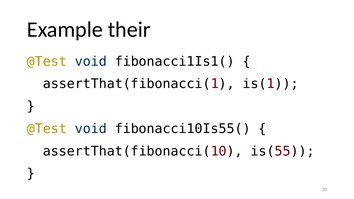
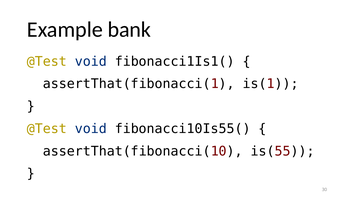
their: their -> bank (129, 30)
